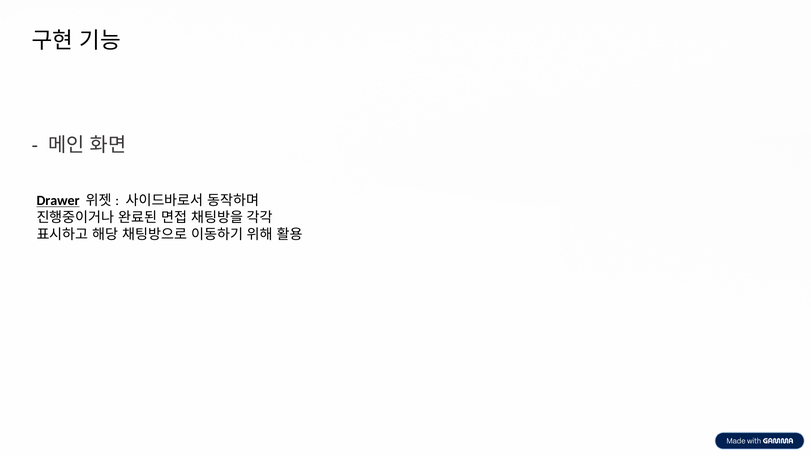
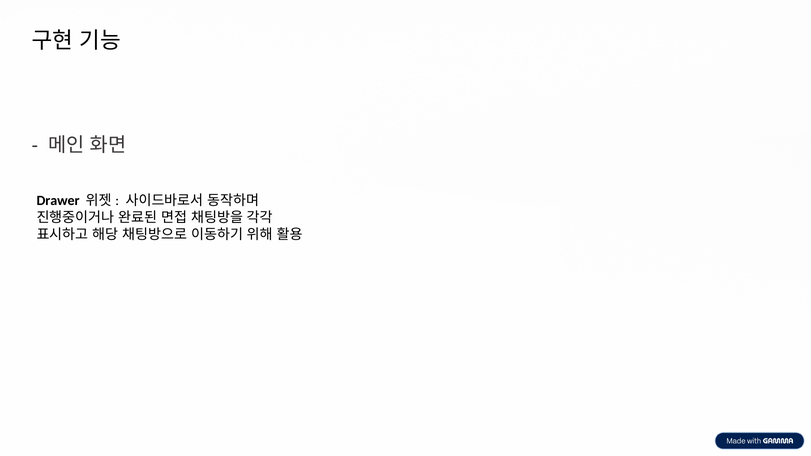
Drawer underline: present -> none (58, 201)
